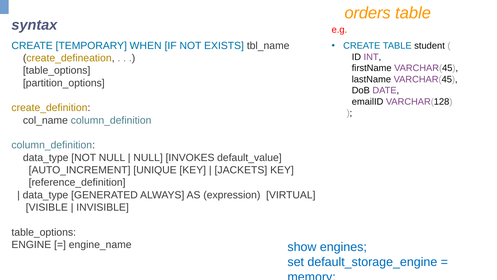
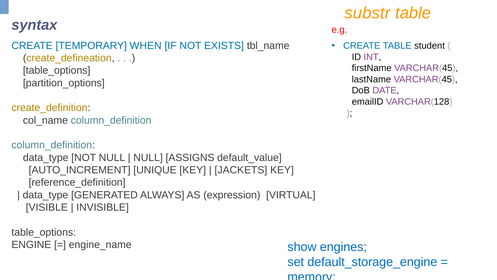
orders: orders -> substr (367, 13)
INVOKES: INVOKES -> ASSIGNS (190, 157)
